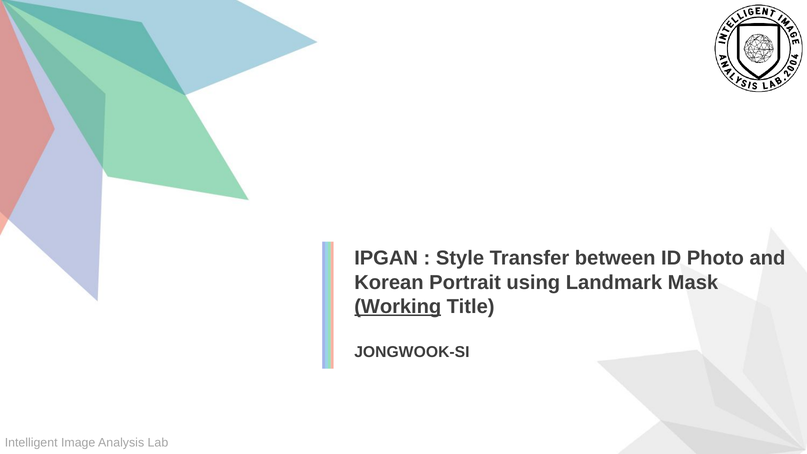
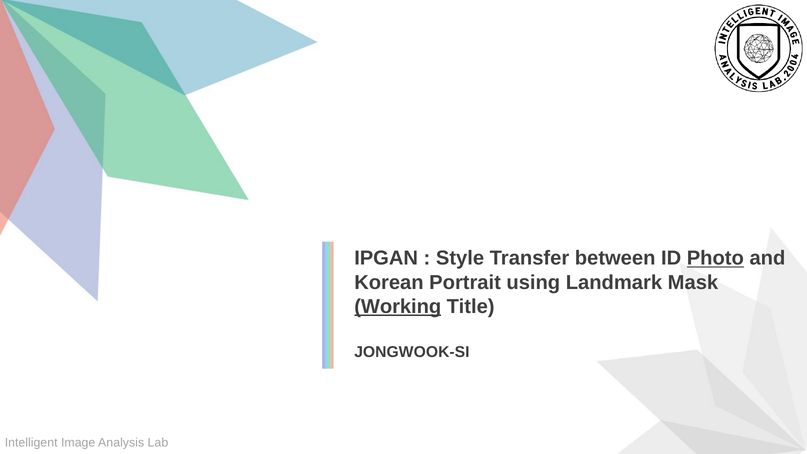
Photo underline: none -> present (715, 258)
